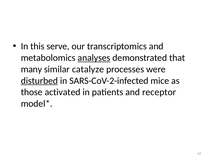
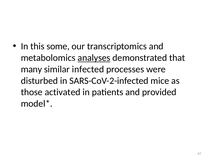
serve: serve -> some (58, 46)
catalyze: catalyze -> infected (88, 69)
disturbed underline: present -> none (39, 80)
receptor: receptor -> provided (159, 92)
